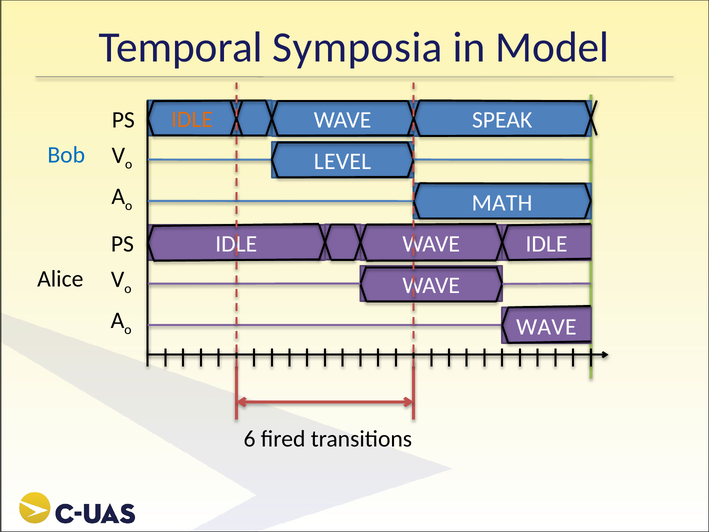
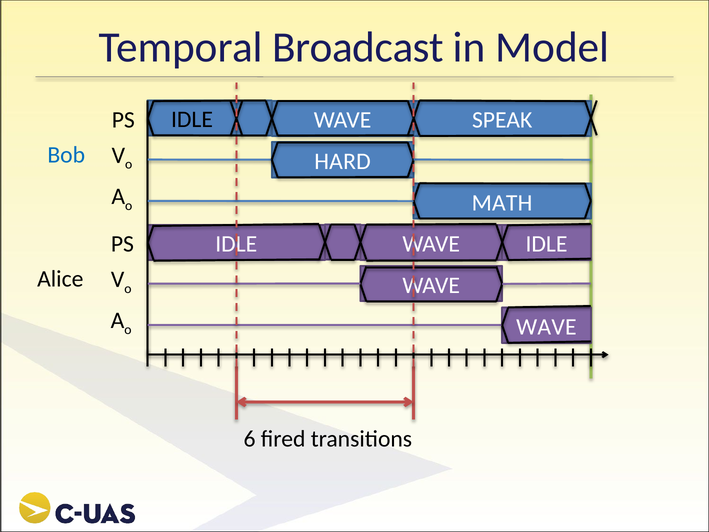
Symposia: Symposia -> Broadcast (358, 47)
IDLE colour: orange -> black (192, 120)
LEVEL: LEVEL -> HARD (342, 161)
